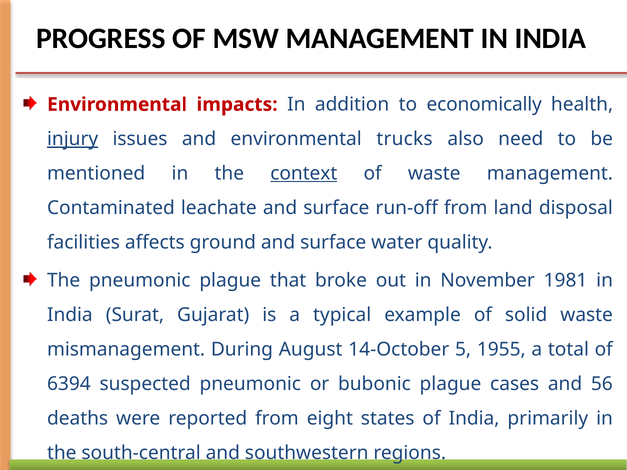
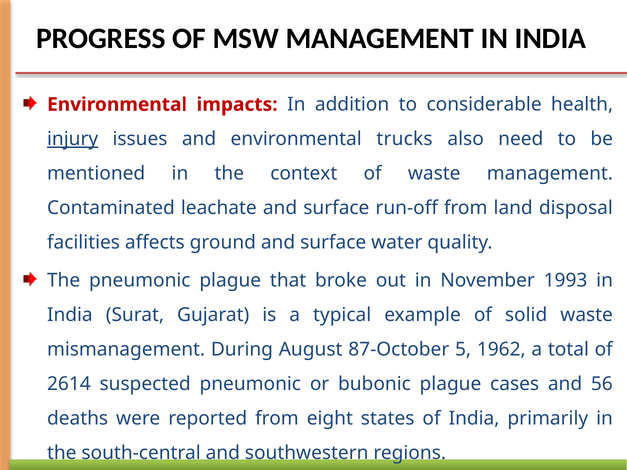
economically: economically -> considerable (484, 105)
context underline: present -> none (304, 173)
1981: 1981 -> 1993 (566, 281)
14-October: 14-October -> 87-October (399, 350)
1955: 1955 -> 1962 (501, 350)
6394: 6394 -> 2614 (69, 384)
